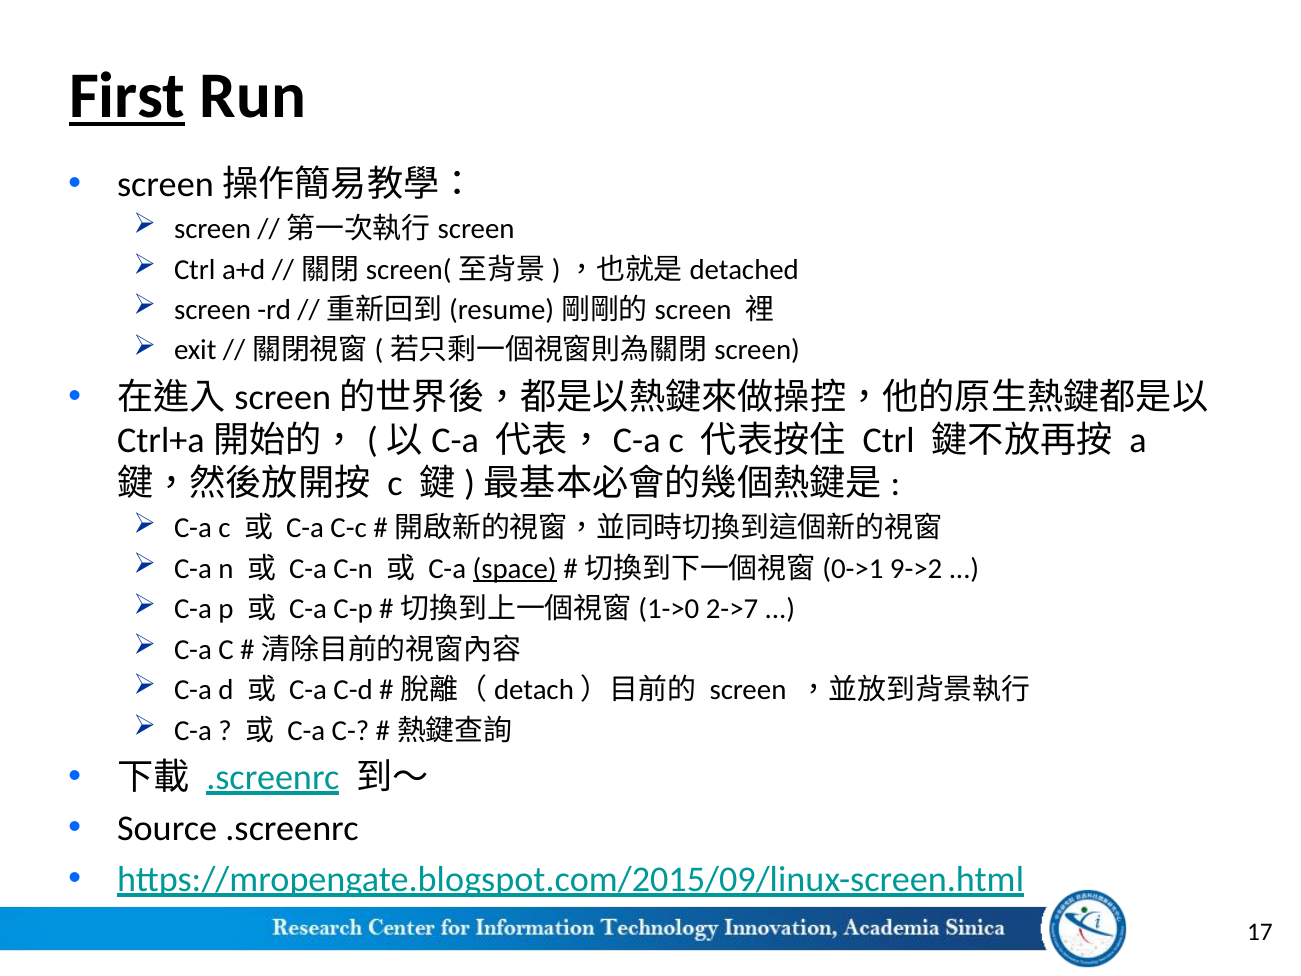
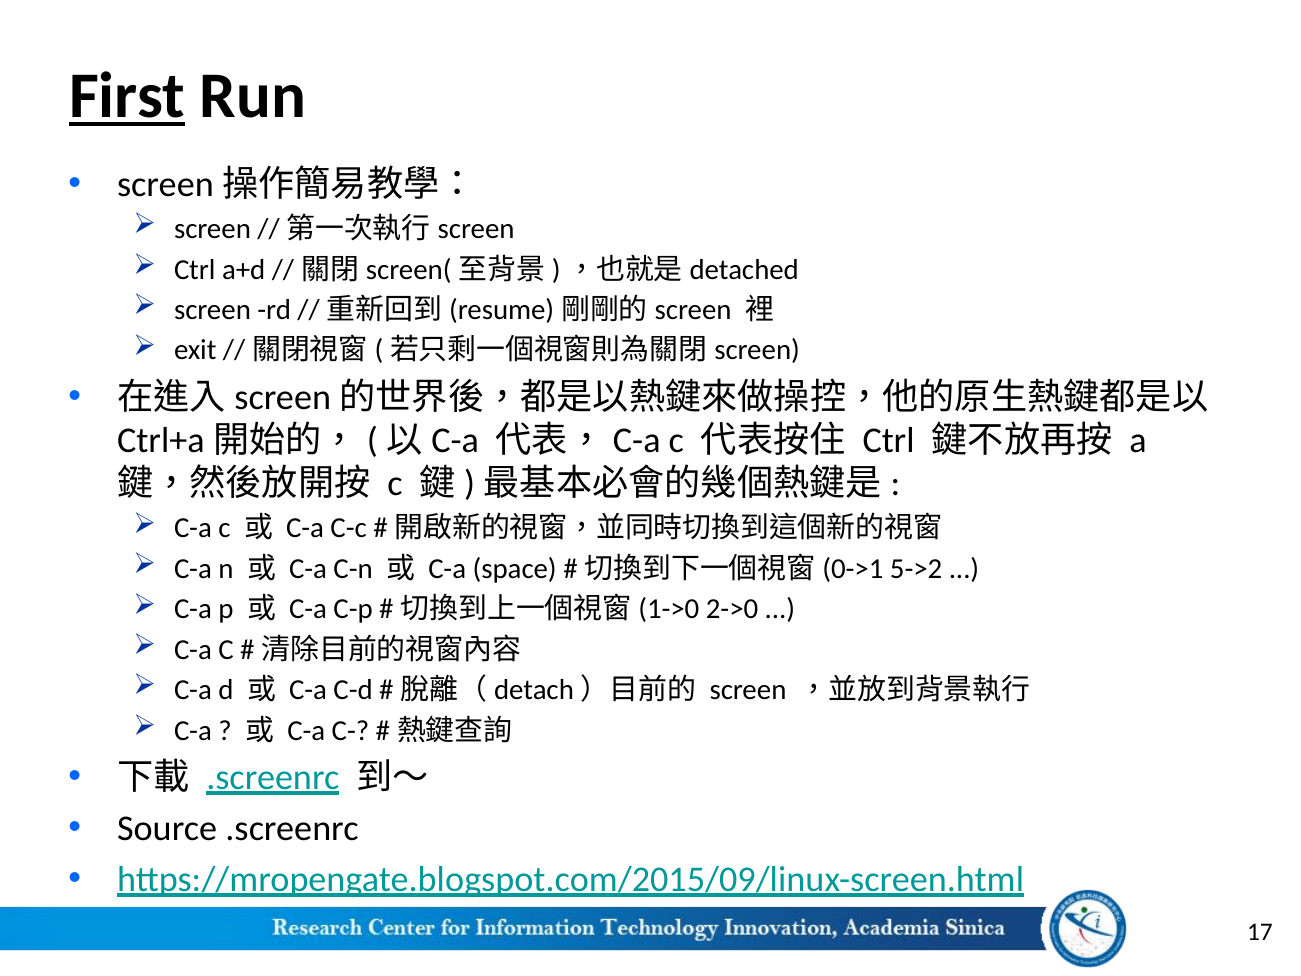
space underline: present -> none (515, 569)
9->2: 9->2 -> 5->2 (916, 569)
2->7: 2->7 -> 2->0 (732, 609)
